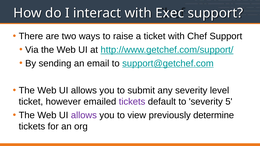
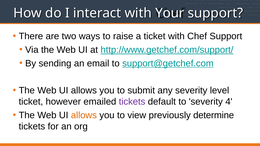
Exec: Exec -> Your (170, 13)
5: 5 -> 4 (229, 102)
allows colour: purple -> orange (84, 115)
